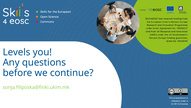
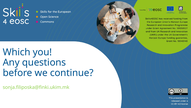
Levels: Levels -> Which (17, 52)
